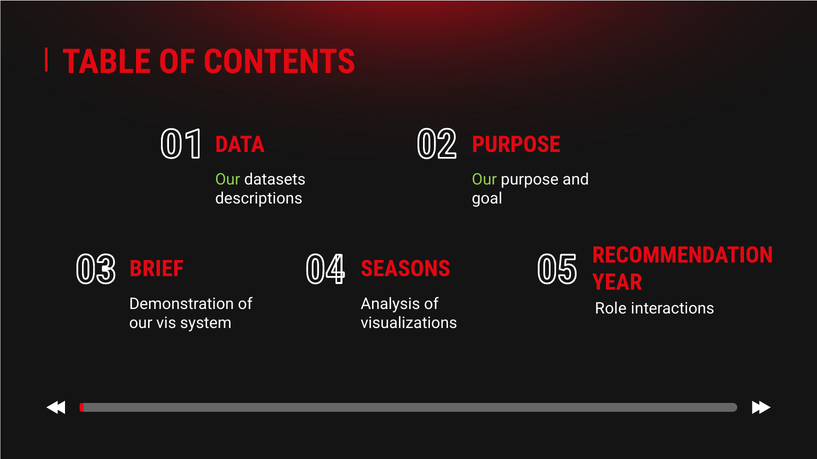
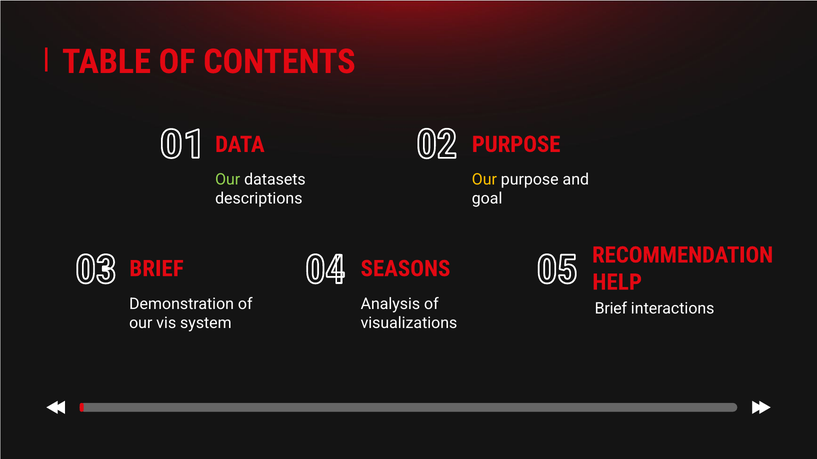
Our colour: light green -> yellow (484, 180)
YEAR: YEAR -> HELP (617, 283)
Role: Role -> Brief (611, 309)
